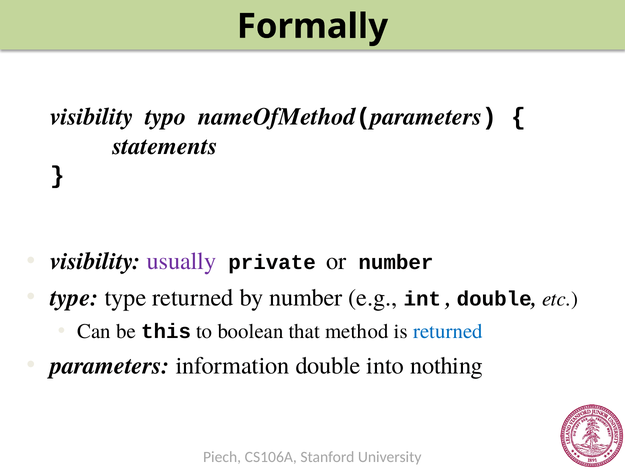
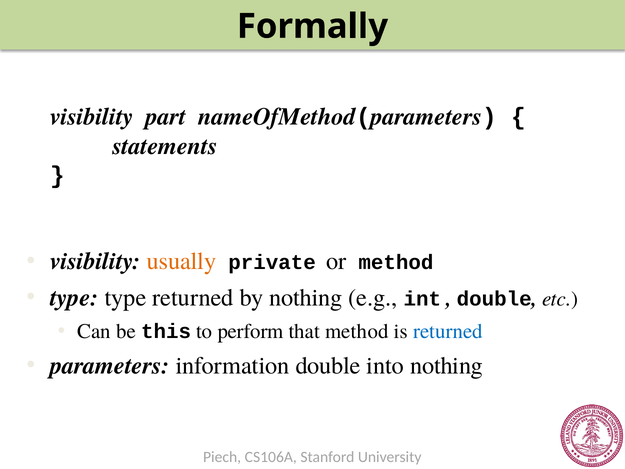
typo: typo -> part (166, 117)
usually colour: purple -> orange (181, 261)
or number: number -> method (396, 262)
by number: number -> nothing (306, 297)
boolean: boolean -> perform (251, 331)
